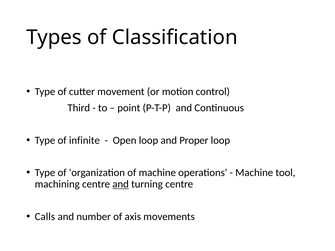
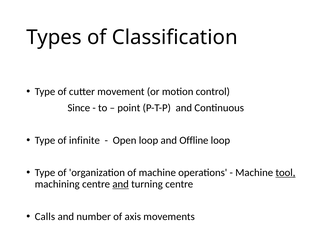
Third: Third -> Since (79, 108)
Proper: Proper -> Offline (194, 140)
tool underline: none -> present (285, 173)
